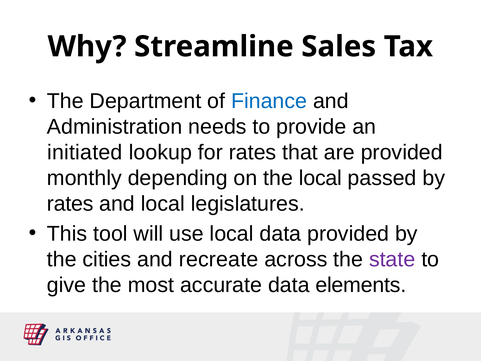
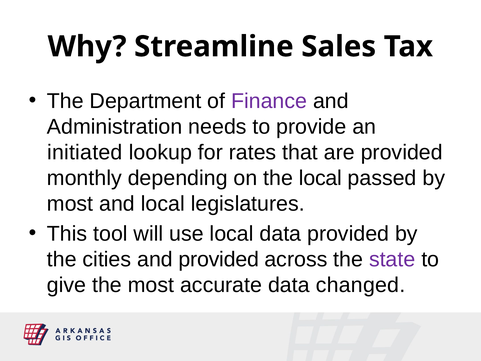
Finance colour: blue -> purple (269, 101)
rates: rates -> most (70, 204)
and recreate: recreate -> provided (219, 259)
elements: elements -> changed (361, 285)
